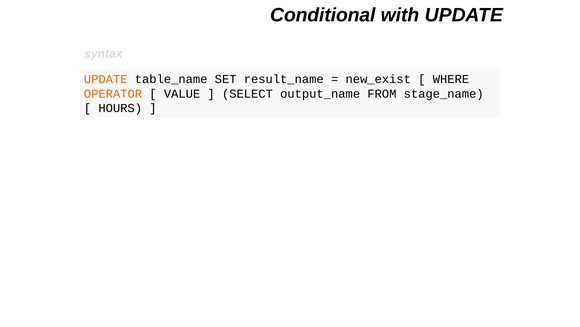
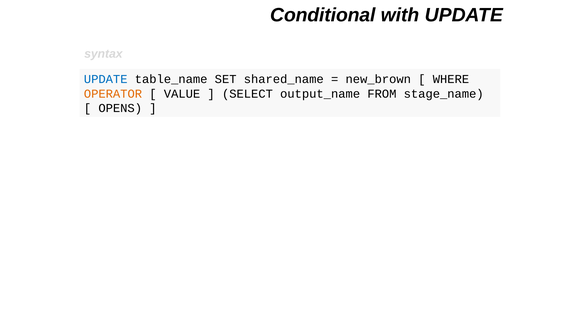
UPDATE colour: orange -> blue (106, 79)
result_name: result_name -> shared_name (284, 79)
new_exist: new_exist -> new_brown (378, 79)
HOURS: HOURS -> OPENS (120, 108)
